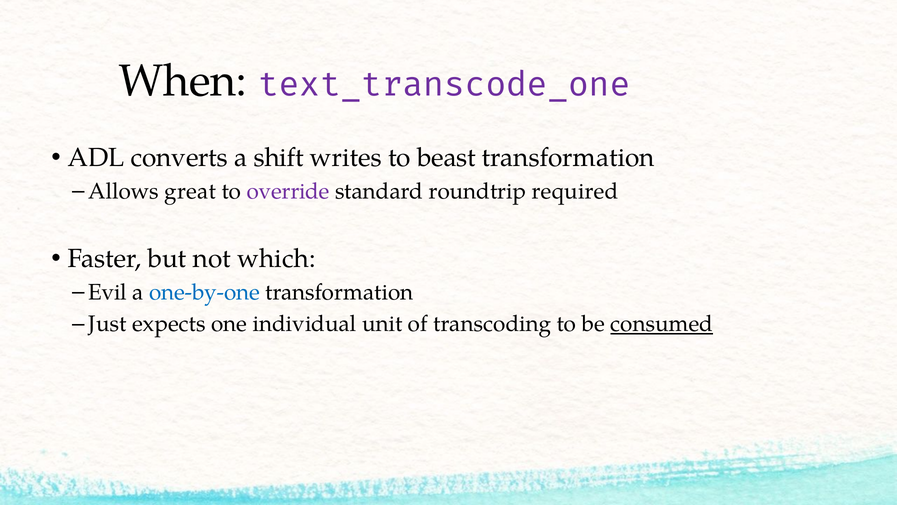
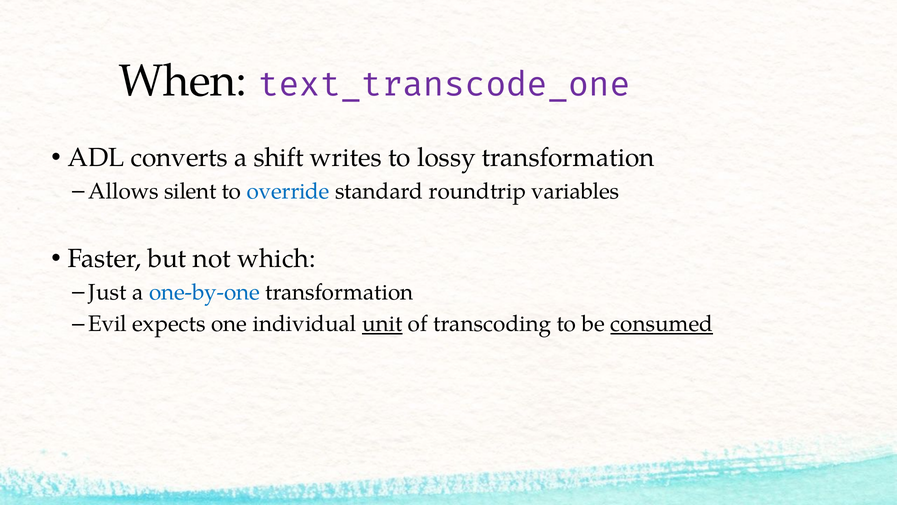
beast: beast -> lossy (446, 158)
great: great -> silent (190, 191)
override colour: purple -> blue (288, 191)
required: required -> variables (575, 191)
Evil: Evil -> Just (108, 292)
Just: Just -> Evil (108, 324)
unit underline: none -> present (382, 324)
